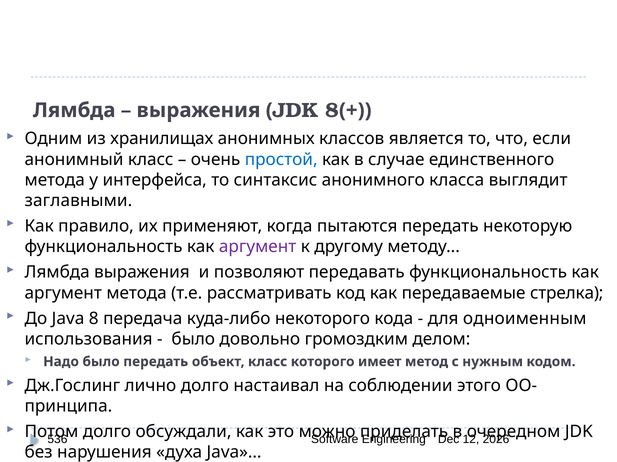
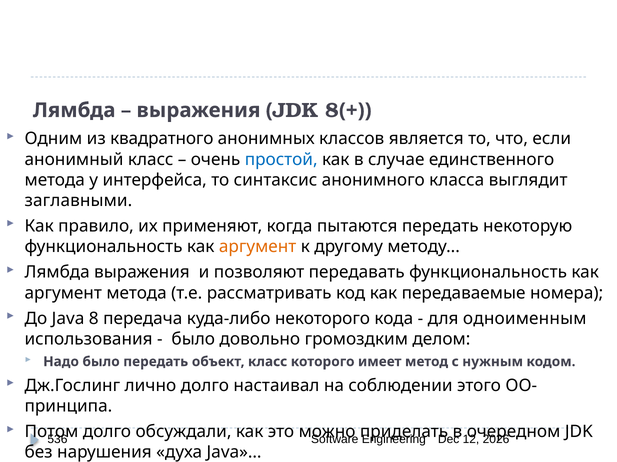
хранилищах: хранилищах -> квадратного (162, 139)
аргумент colour: purple -> orange (258, 247)
стрелка: стрелка -> номера (567, 293)
